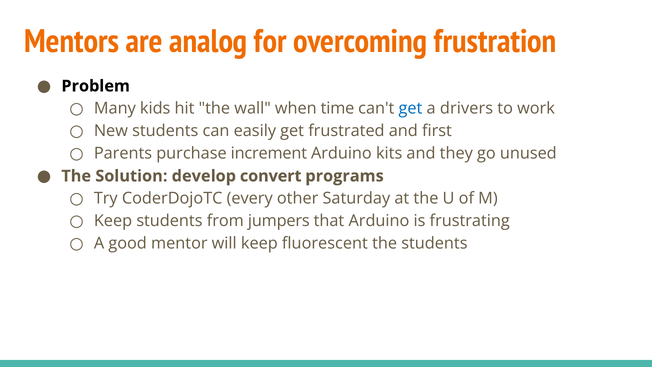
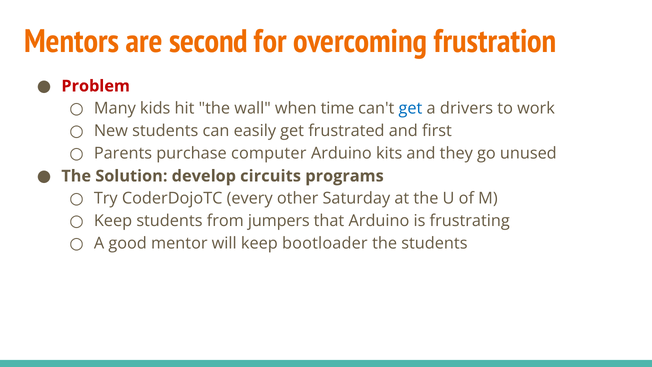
analog: analog -> second (209, 41)
Problem colour: black -> red (96, 86)
increment: increment -> computer (269, 153)
convert: convert -> circuits (271, 176)
fluorescent: fluorescent -> bootloader (325, 243)
